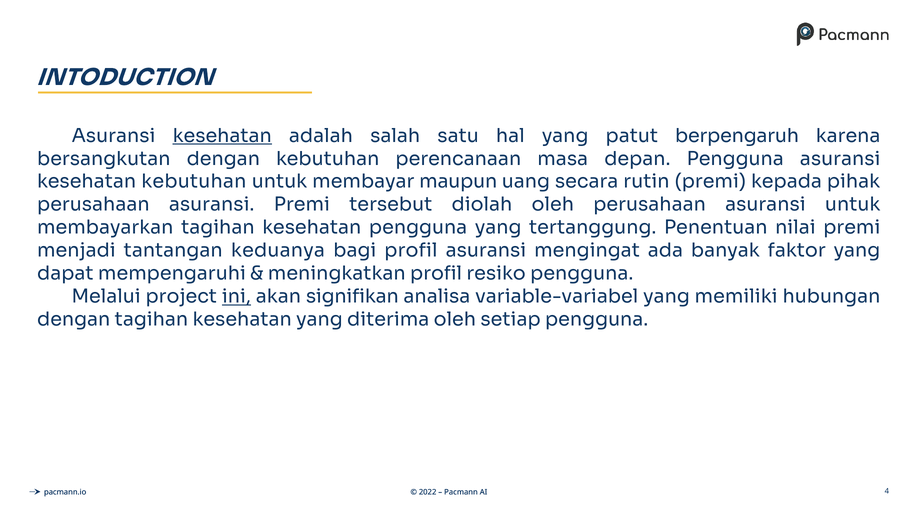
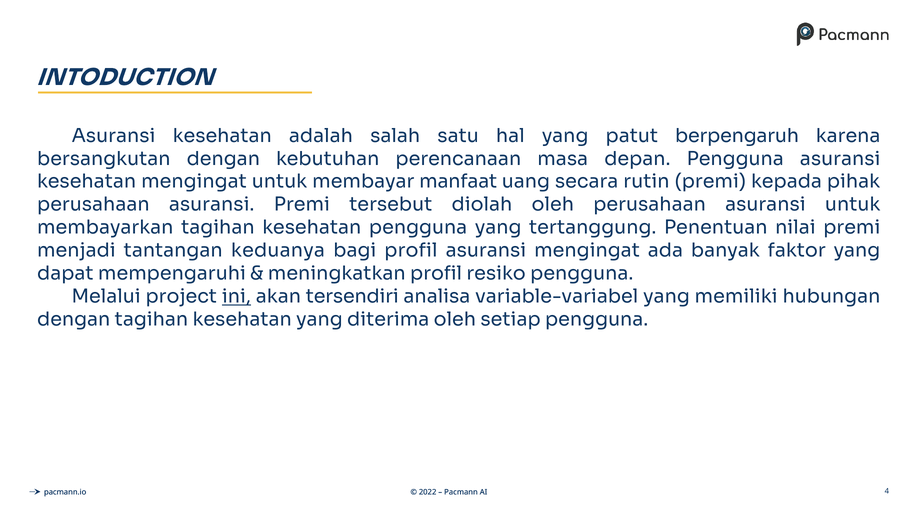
kesehatan underline: present -> none (222, 136)
kesehatan kebutuhan: kebutuhan -> mengingat (194, 181)
maupun: maupun -> manfaat (458, 181)
signifikan: signifikan -> tersendiri (352, 296)
